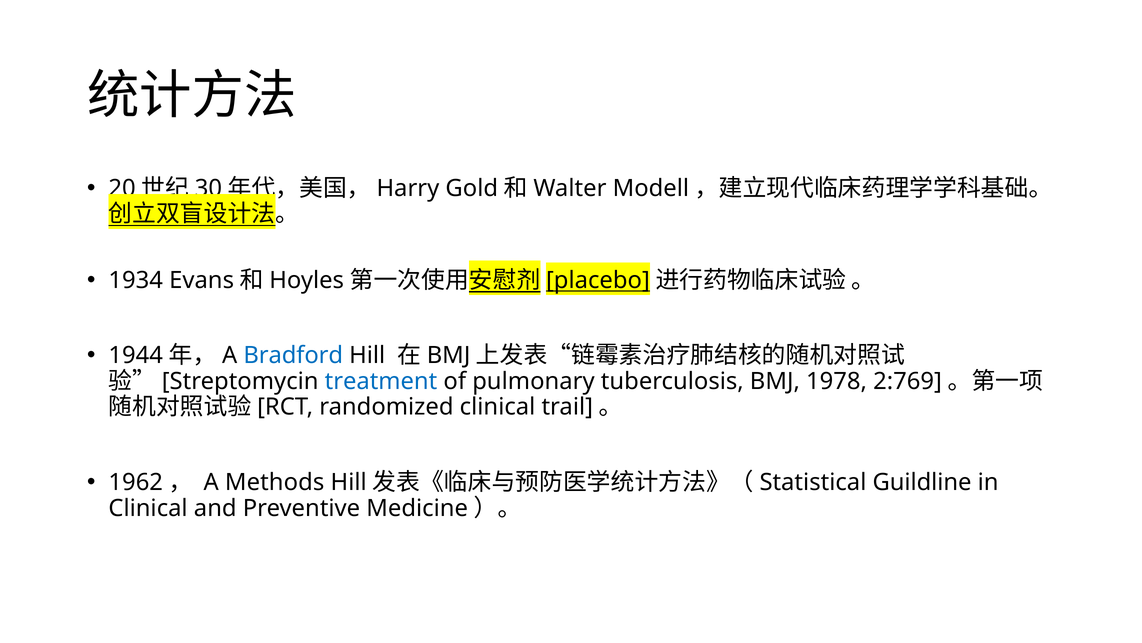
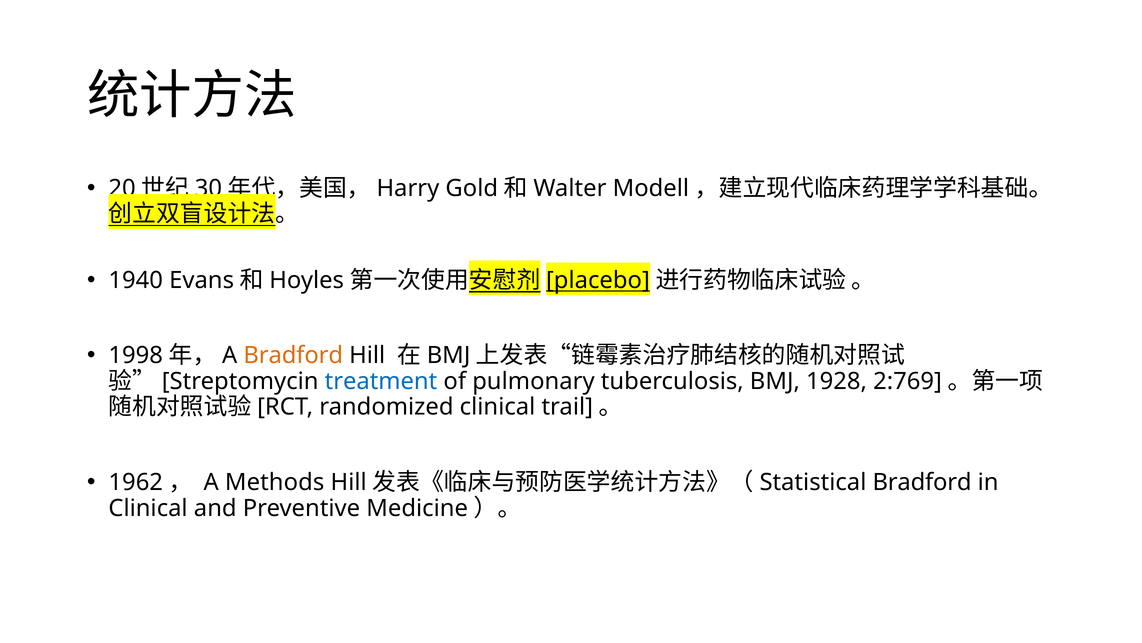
1934: 1934 -> 1940 (136, 280)
1944: 1944 -> 1998 (136, 355)
Bradford colour: blue -> orange (293, 355)
1978: 1978 -> 1928 (837, 381)
Guildline: Guildline -> Bradford (922, 482)
